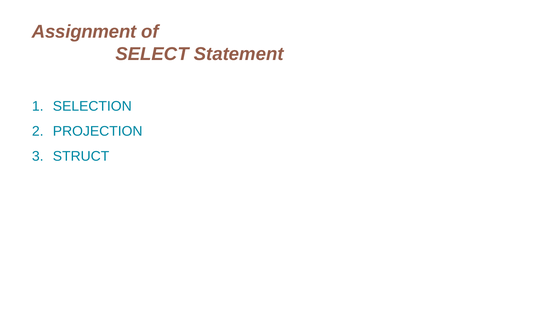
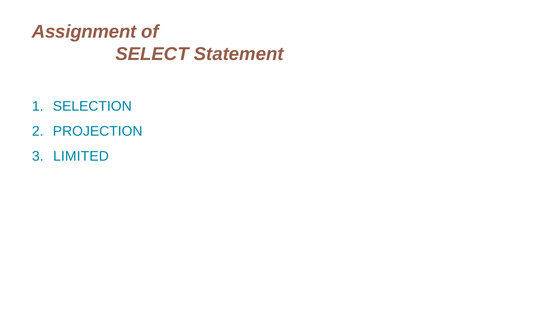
STRUCT: STRUCT -> LIMITED (81, 156)
